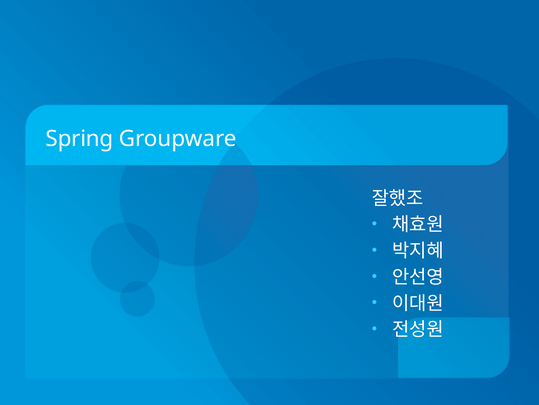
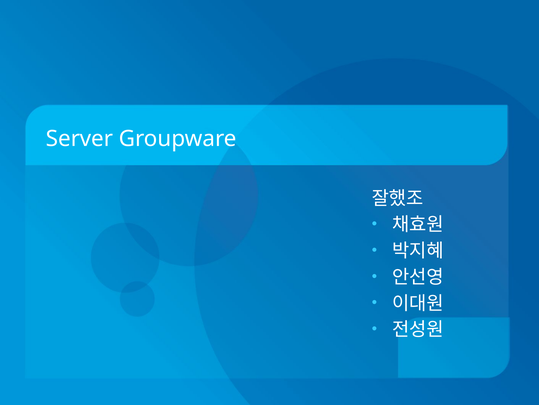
Spring: Spring -> Server (79, 139)
